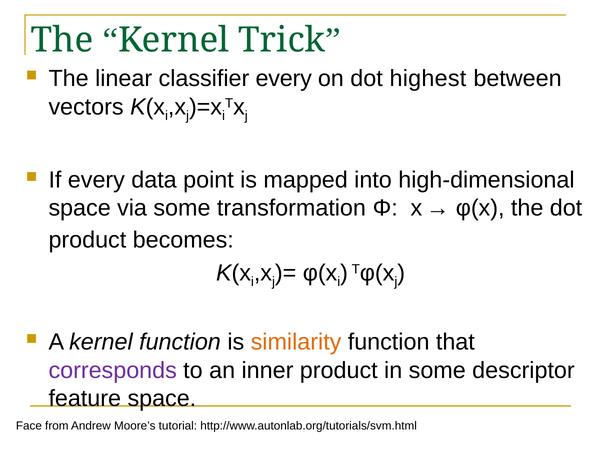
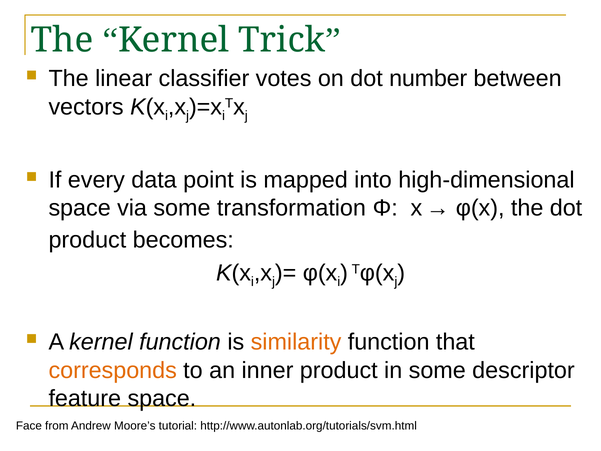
classifier every: every -> votes (284, 79)
highest: highest -> number (428, 79)
corresponds colour: purple -> orange (113, 370)
